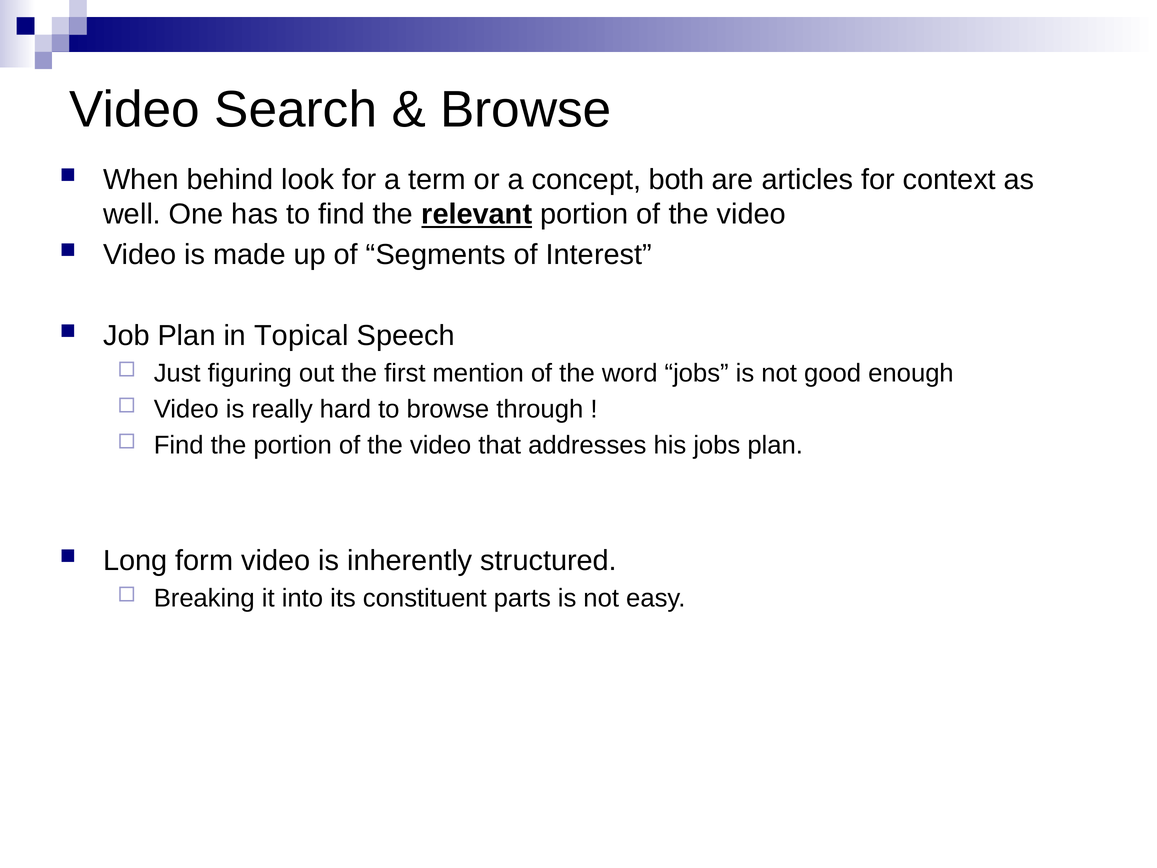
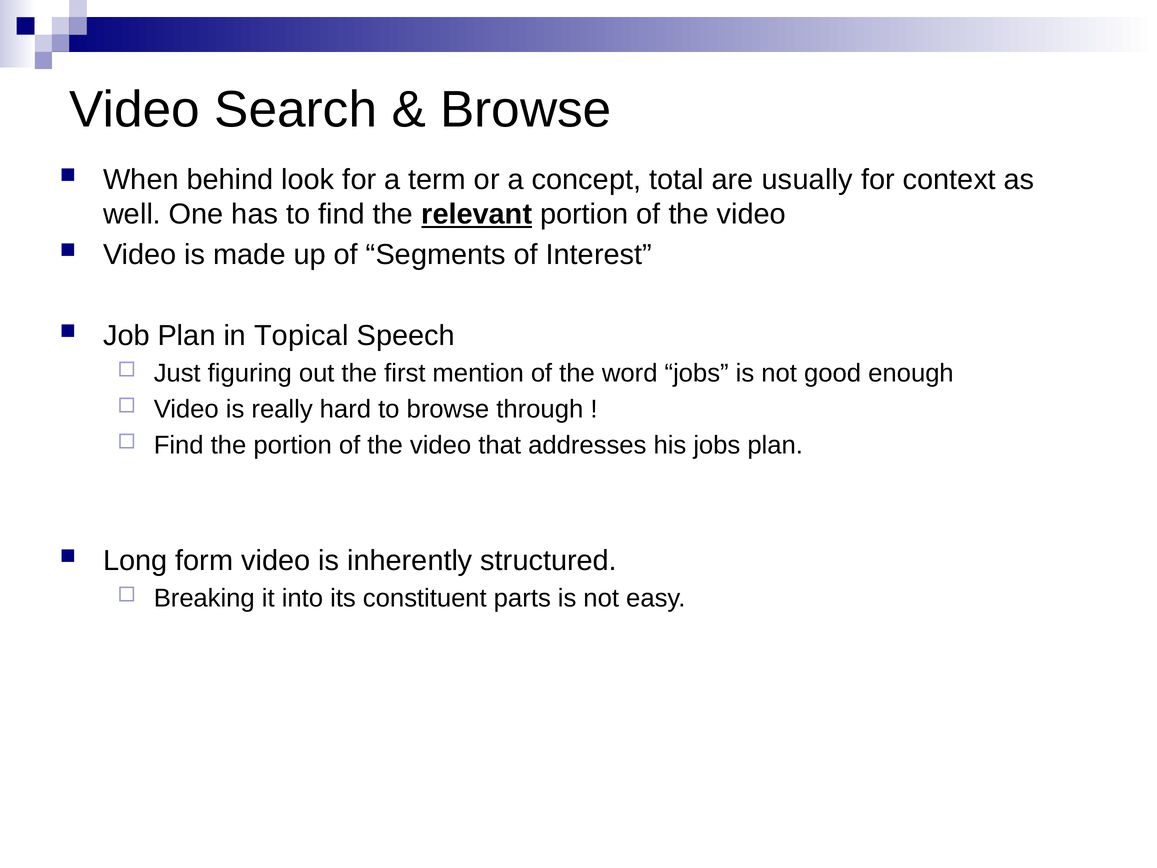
both: both -> total (676, 179)
articles: articles -> usually (807, 179)
